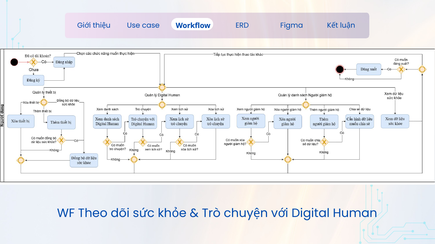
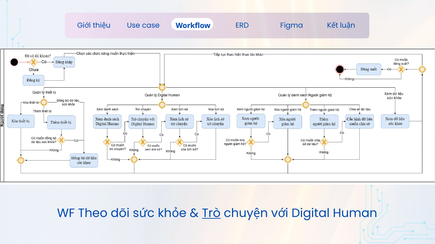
Trò underline: none -> present (211, 214)
